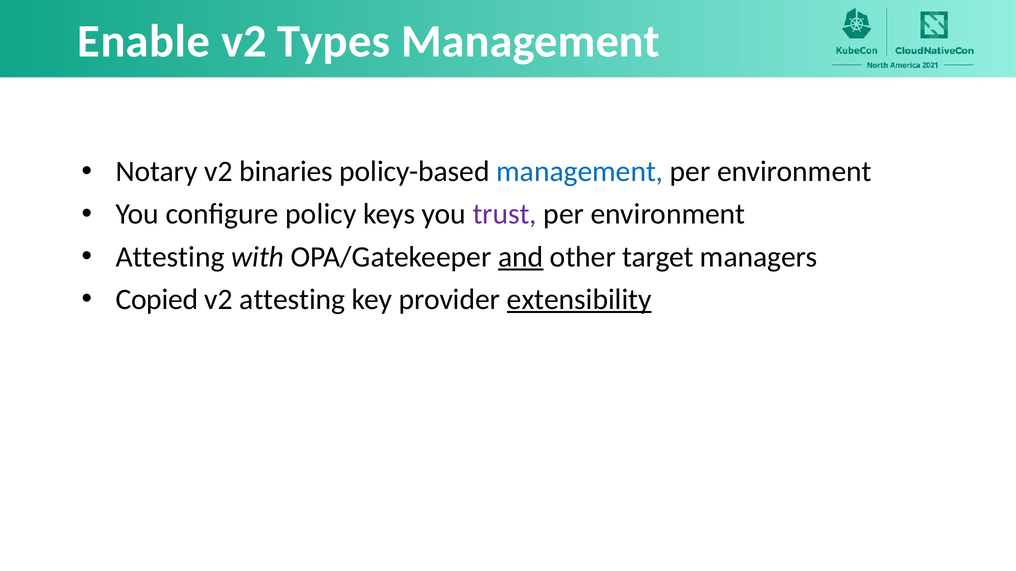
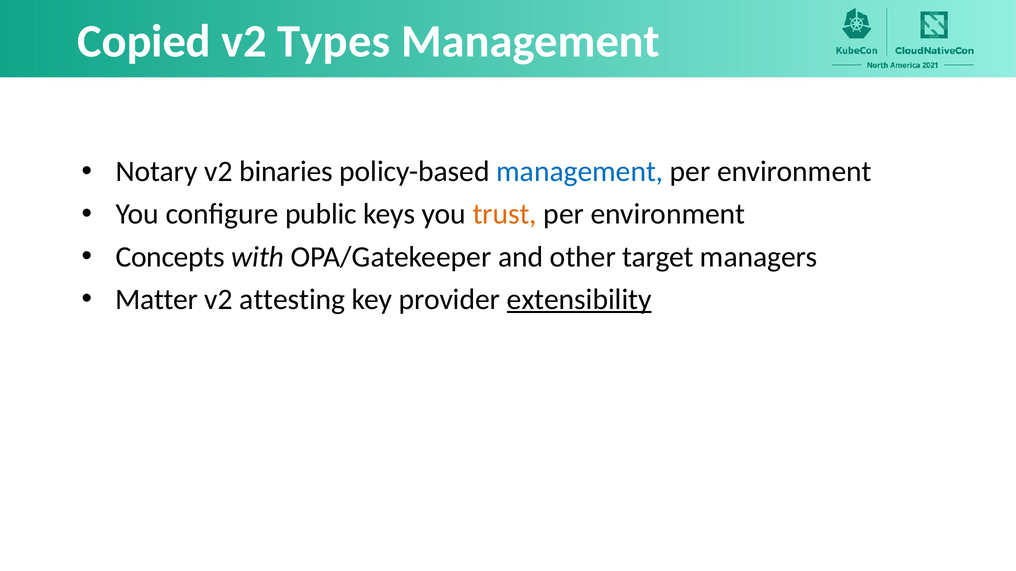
Enable: Enable -> Copied (144, 42)
policy: policy -> public (321, 214)
trust colour: purple -> orange (505, 214)
Attesting: Attesting -> Concepts (170, 257)
and underline: present -> none (521, 257)
Copied: Copied -> Matter (157, 300)
